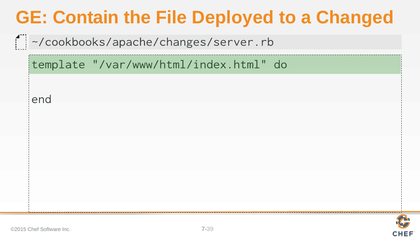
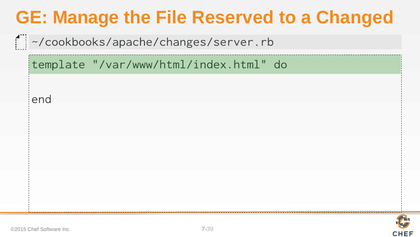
Contain: Contain -> Manage (86, 18)
Deployed: Deployed -> Reserved (233, 18)
